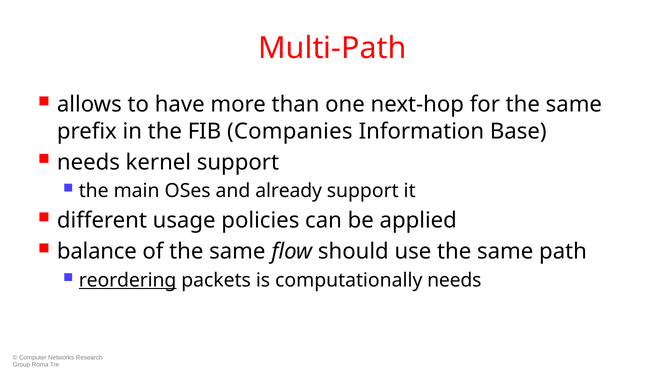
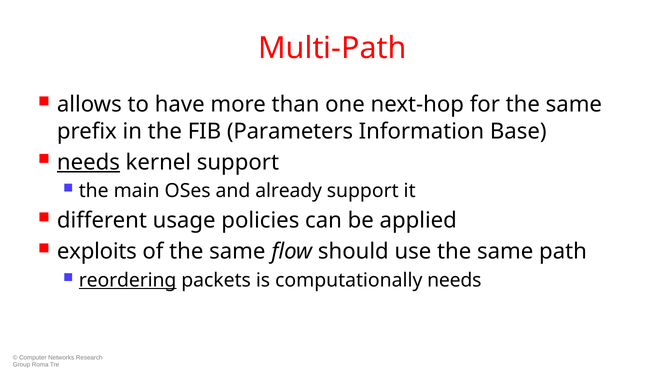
Companies: Companies -> Parameters (290, 131)
needs underline: none -> present (88, 162)
balance: balance -> exploits (97, 252)
